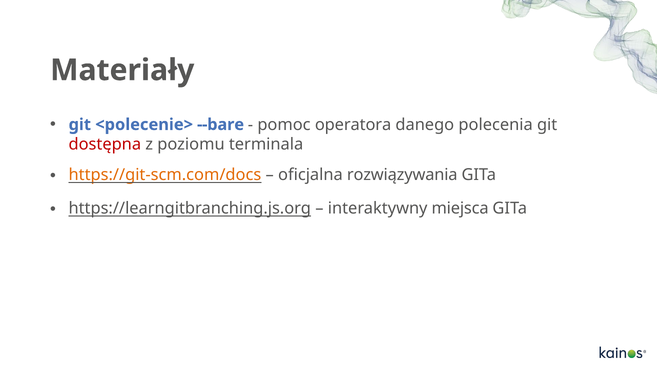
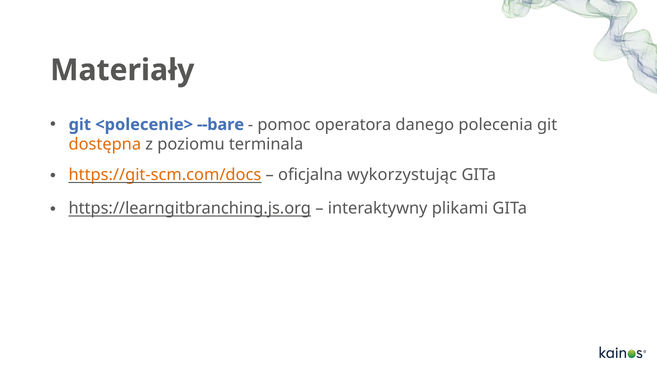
dostępna colour: red -> orange (105, 144)
rozwiązywania: rozwiązywania -> wykorzystując (402, 175)
miejsca: miejsca -> plikami (460, 208)
